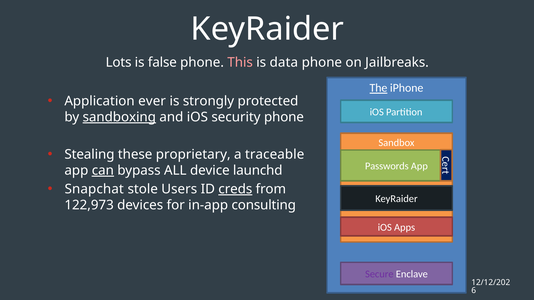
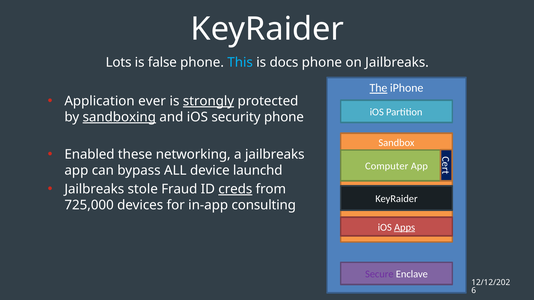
This colour: pink -> light blue (240, 62)
data: data -> docs (284, 62)
strongly underline: none -> present (209, 101)
Stealing: Stealing -> Enabled (89, 155)
proprietary: proprietary -> networking (193, 155)
a traceable: traceable -> jailbreaks (275, 155)
Passwords: Passwords -> Computer (387, 166)
can underline: present -> none (103, 171)
Snapchat: Snapchat -> Jailbreaks (94, 189)
Users: Users -> Fraud (179, 189)
122,973: 122,973 -> 725,000 (89, 205)
Apps underline: none -> present (405, 228)
